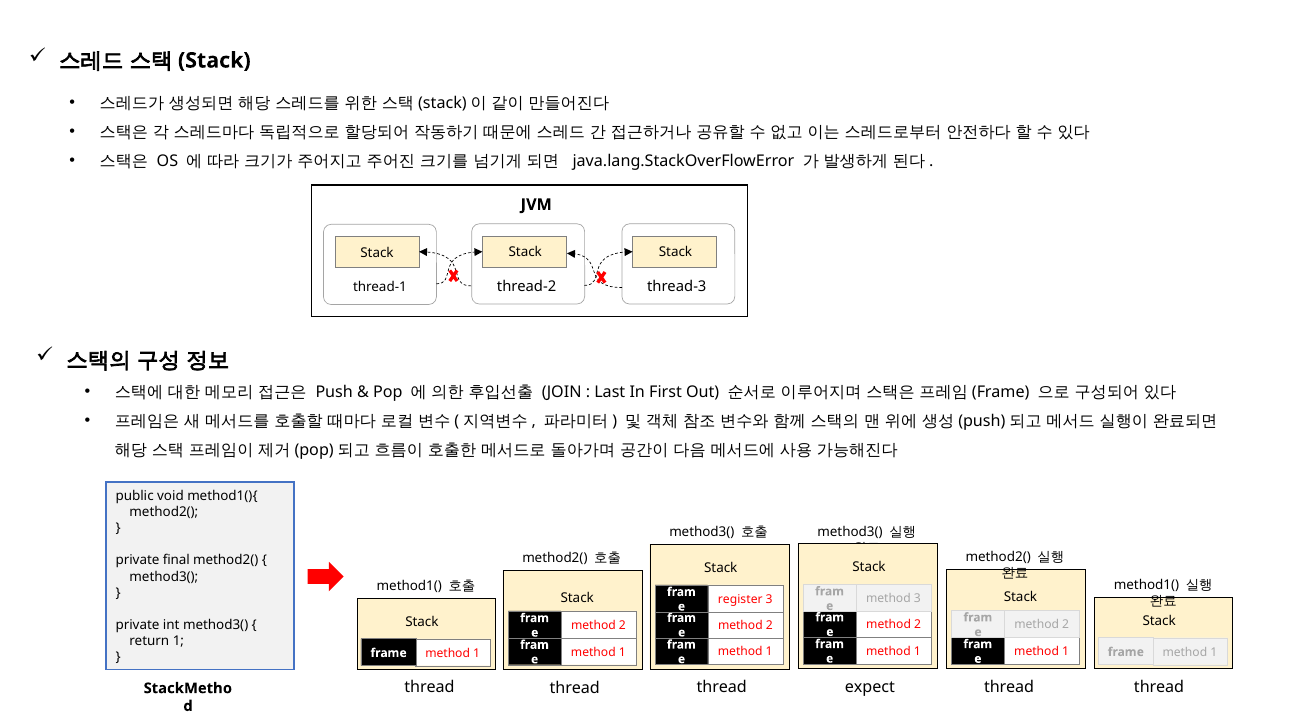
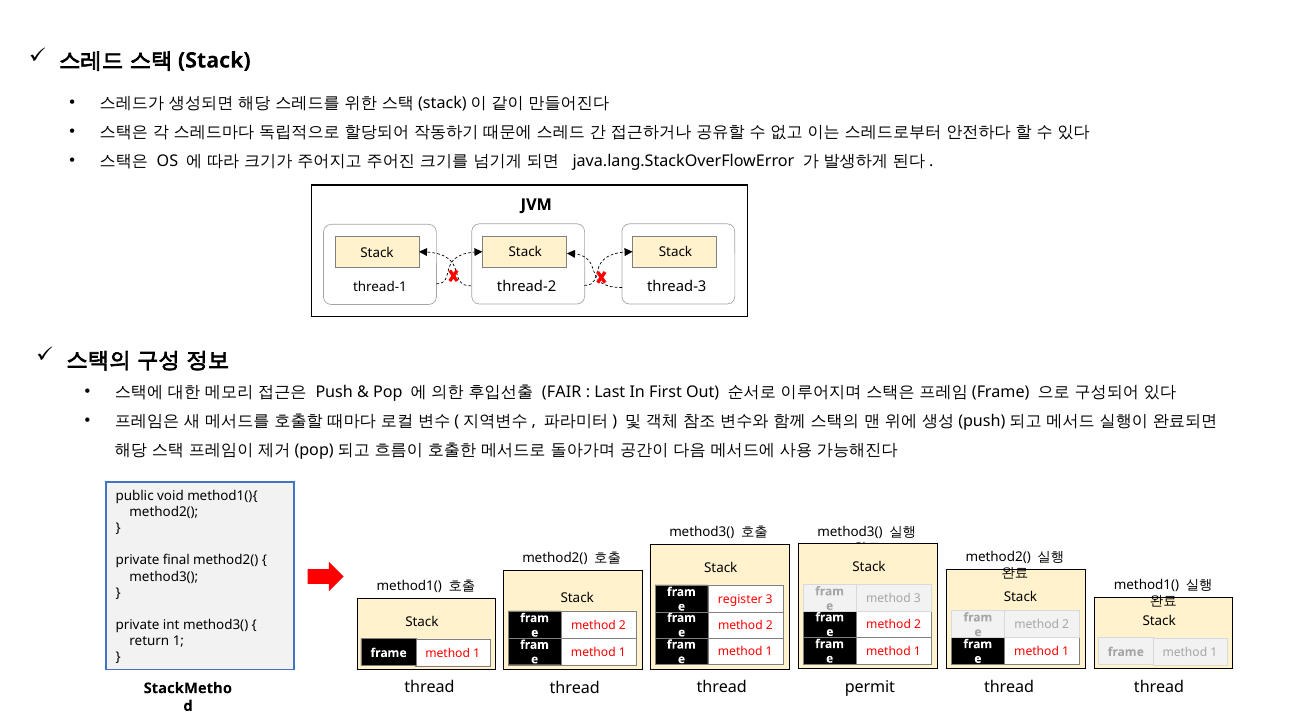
JOIN: JOIN -> FAIR (562, 392)
expect: expect -> permit (870, 687)
